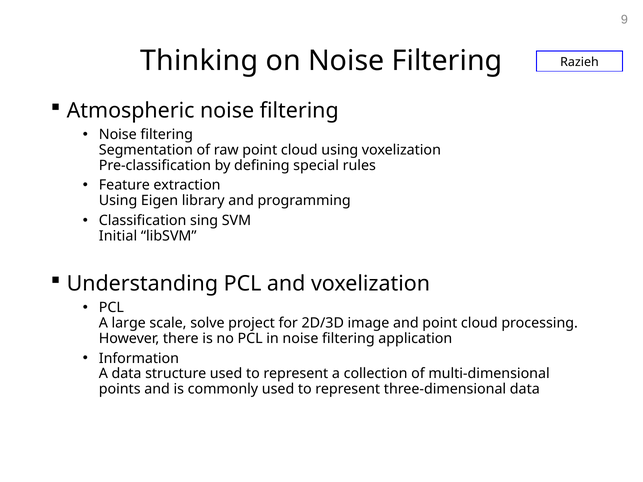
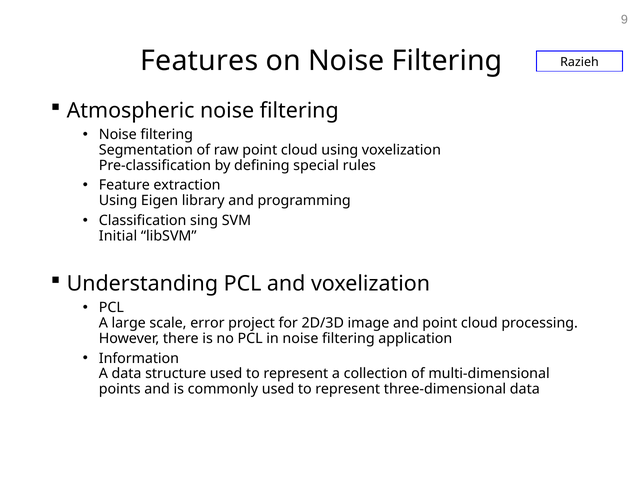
Thinking: Thinking -> Features (199, 61)
solve: solve -> error (207, 323)
